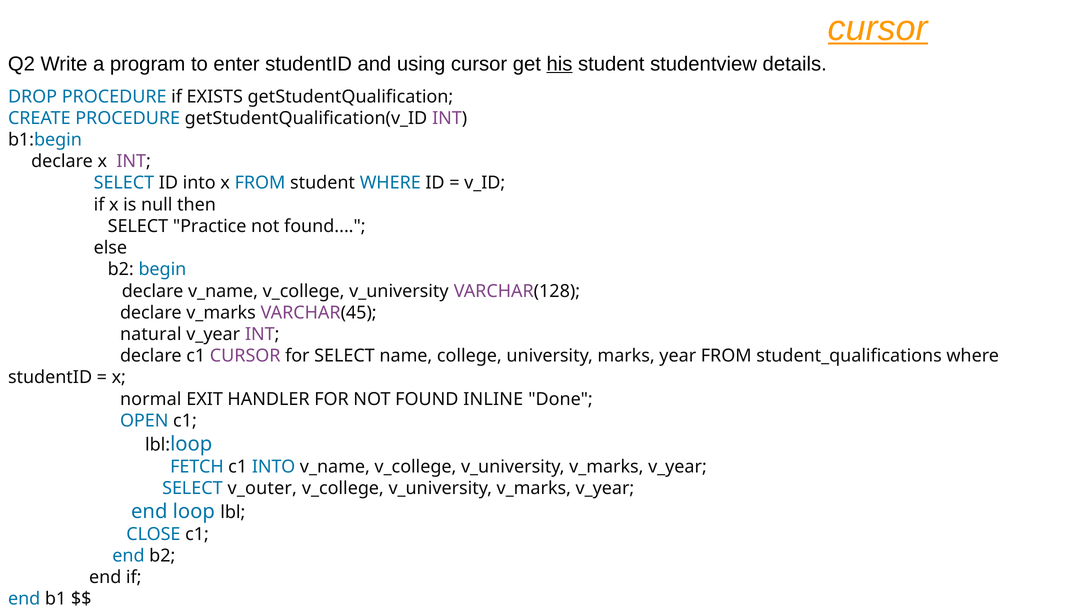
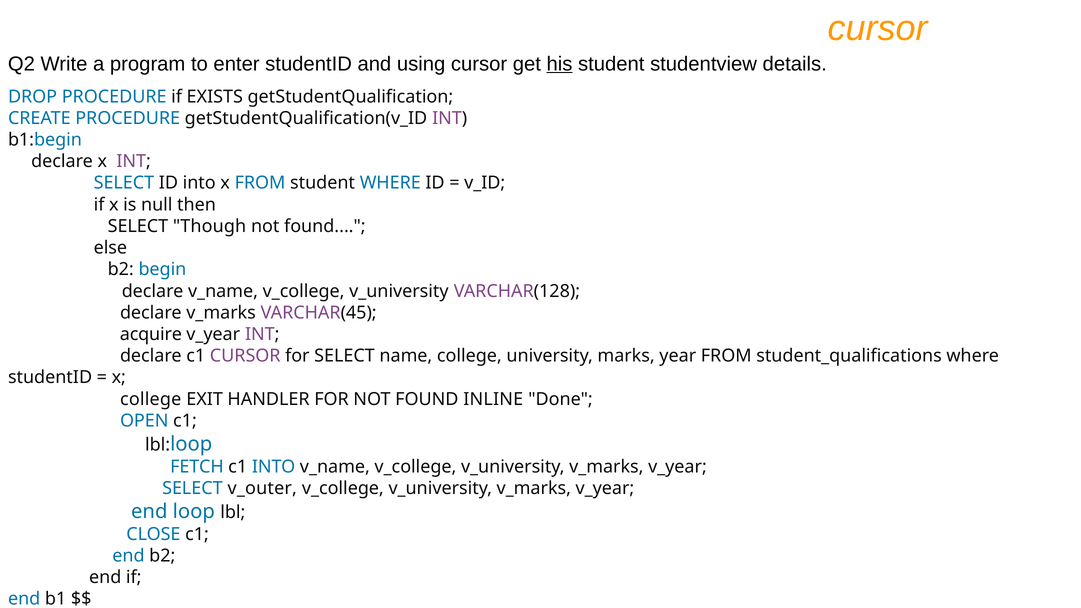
cursor underline: present -> none (878, 28)
Practice: Practice -> Though (210, 226)
natural: natural -> acquire (151, 334)
normal: normal -> college (151, 399)
